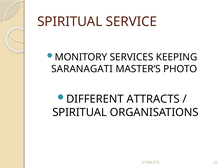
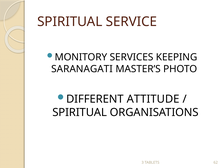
ATTRACTS: ATTRACTS -> ATTITUDE (153, 99)
